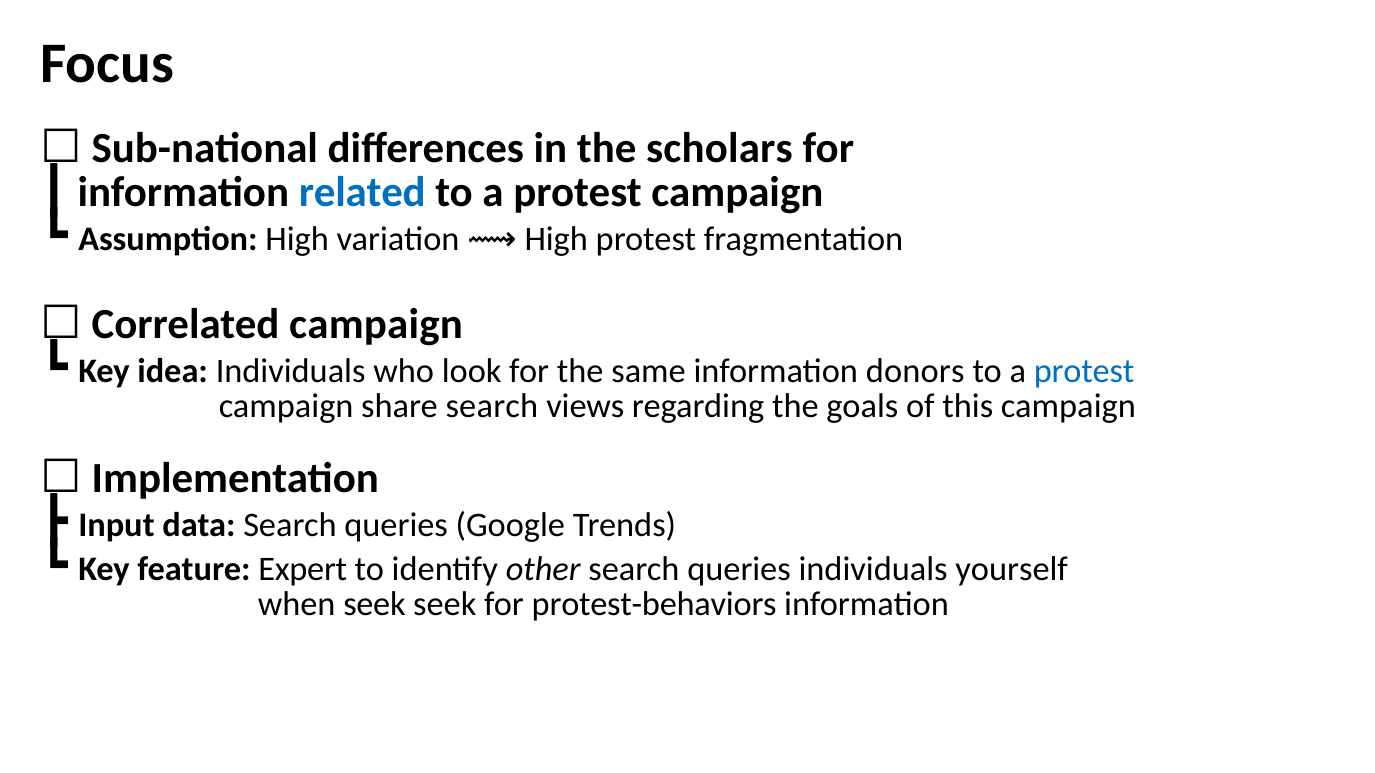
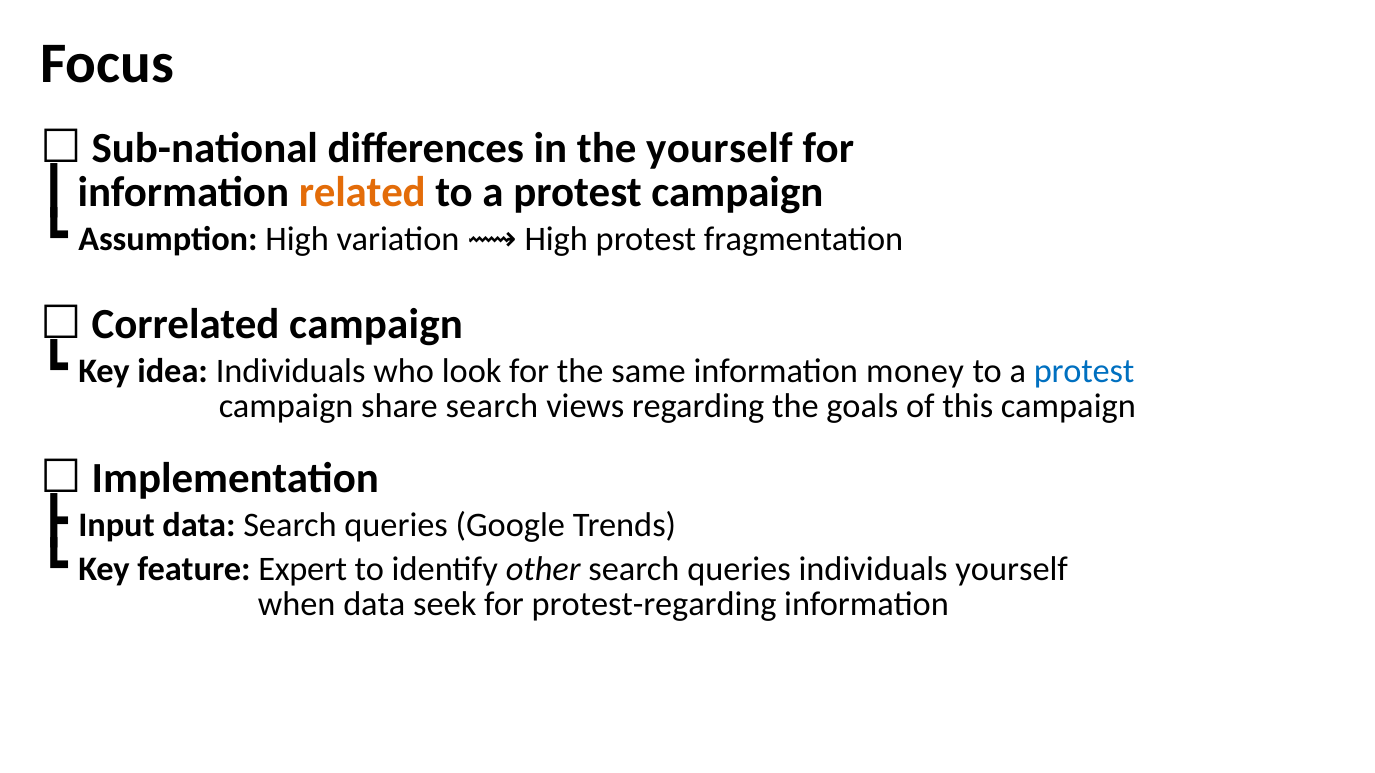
the scholars: scholars -> yourself (719, 148)
related colour: blue -> orange (362, 192)
donors: donors -> money (915, 371)
when seek: seek -> data (374, 605)
protest-behaviors: protest-behaviors -> protest-regarding (654, 605)
